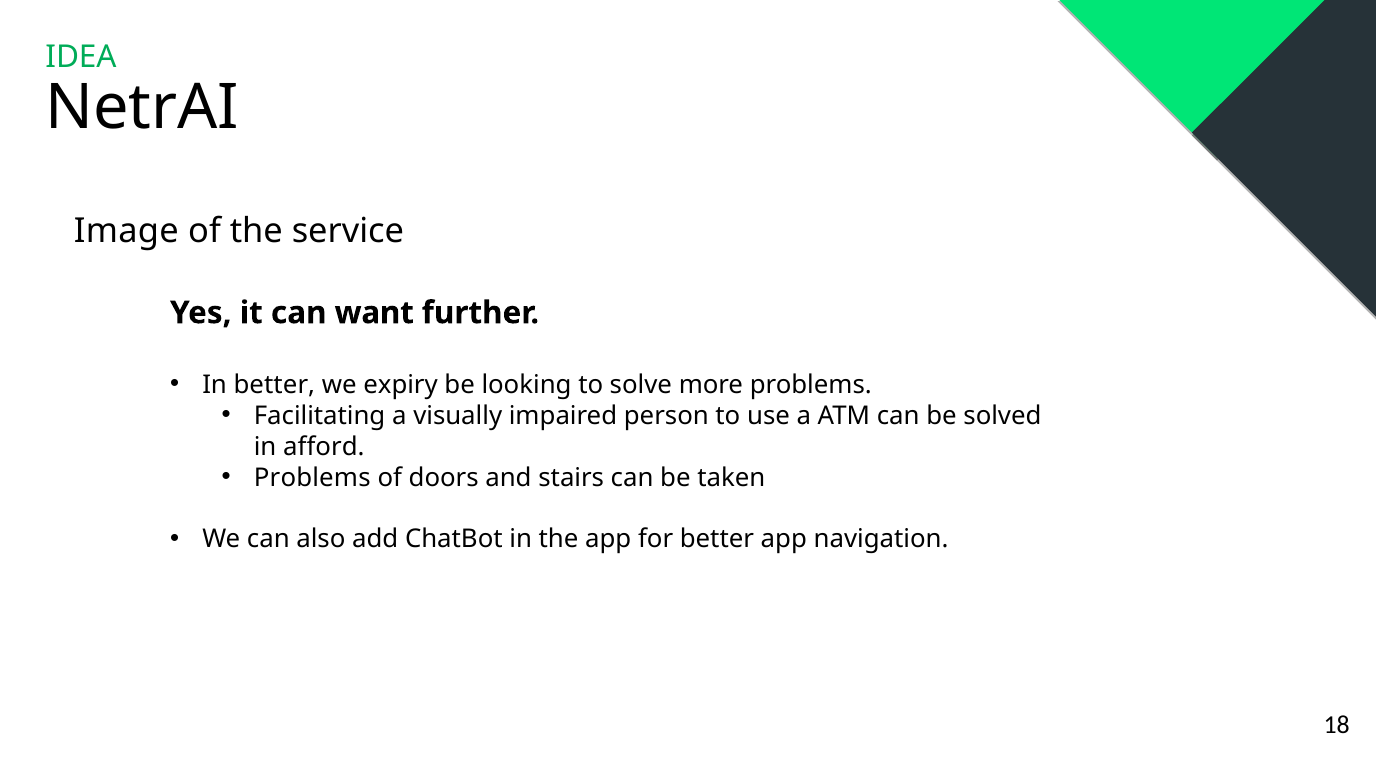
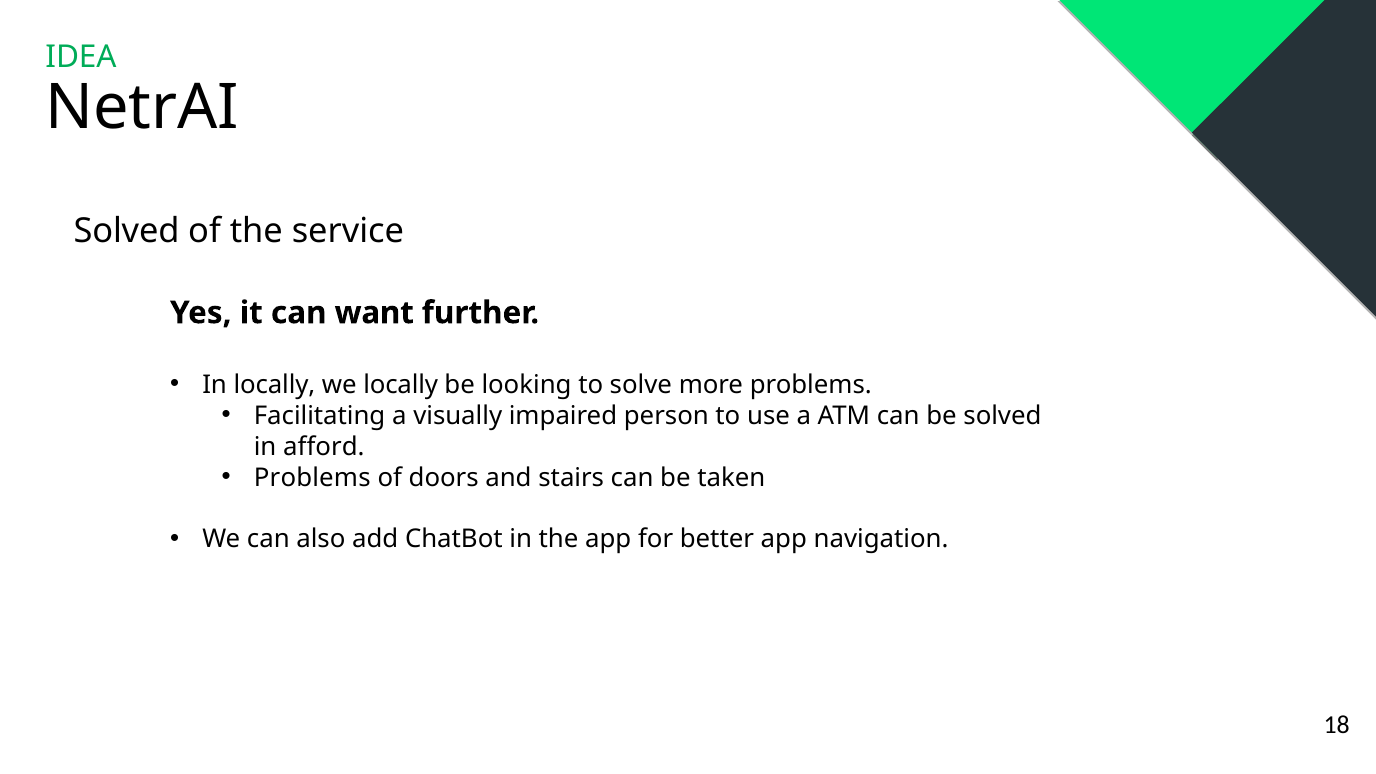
Image: Image -> Solved (127, 231)
In better: better -> locally (274, 385)
we expiry: expiry -> locally (401, 385)
